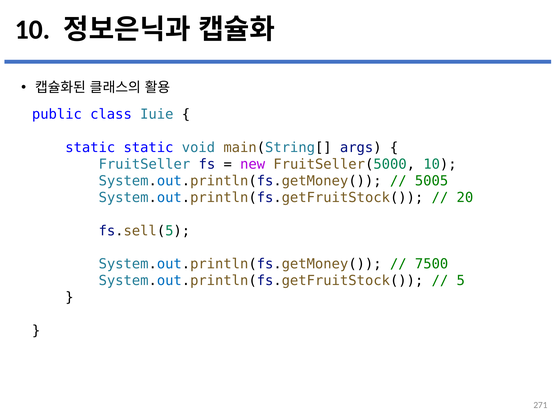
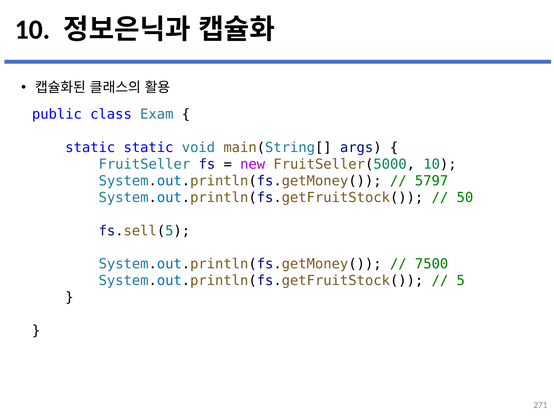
Iuie: Iuie -> Exam (157, 114)
5005: 5005 -> 5797 (432, 181)
20: 20 -> 50 (465, 197)
